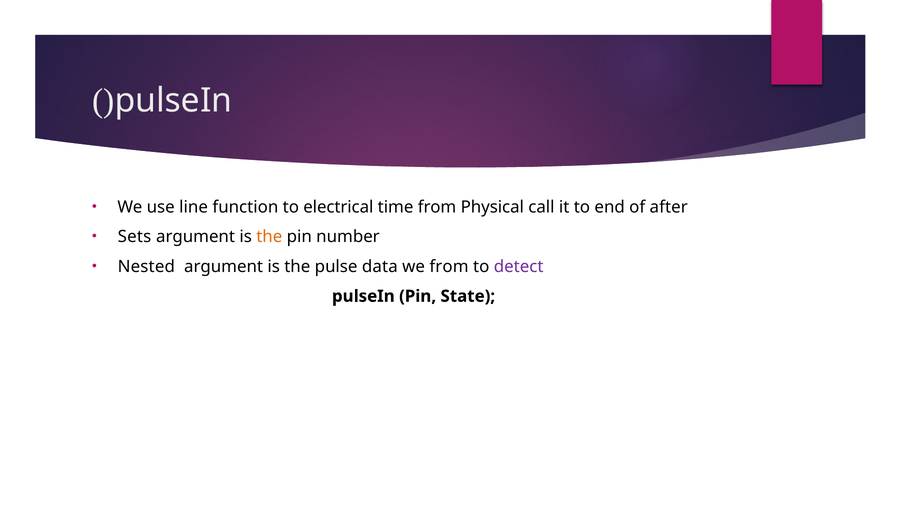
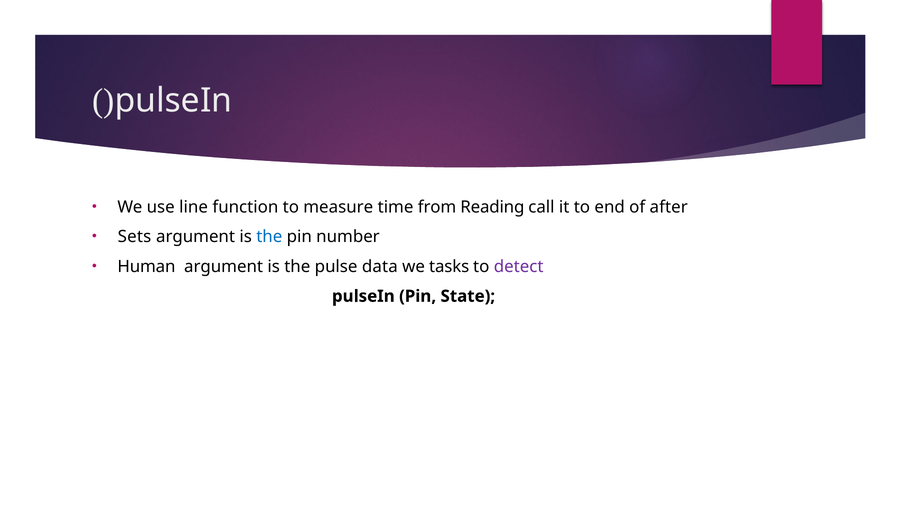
electrical: electrical -> measure (338, 207)
Physical: Physical -> Reading (492, 207)
the colour: orange -> blue (269, 237)
Nested: Nested -> Human (146, 266)
we from: from -> tasks (449, 266)
